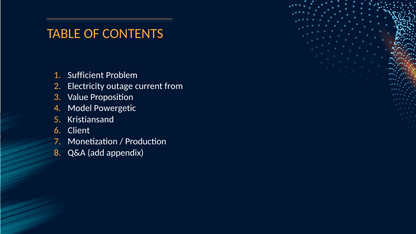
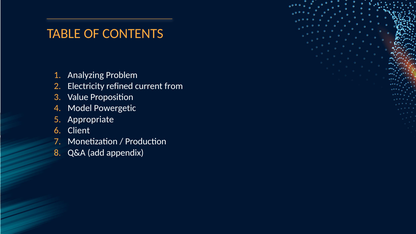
Sufficient: Sufficient -> Analyzing (86, 75)
outage: outage -> refined (120, 86)
Kristiansand: Kristiansand -> Appropriate (91, 119)
